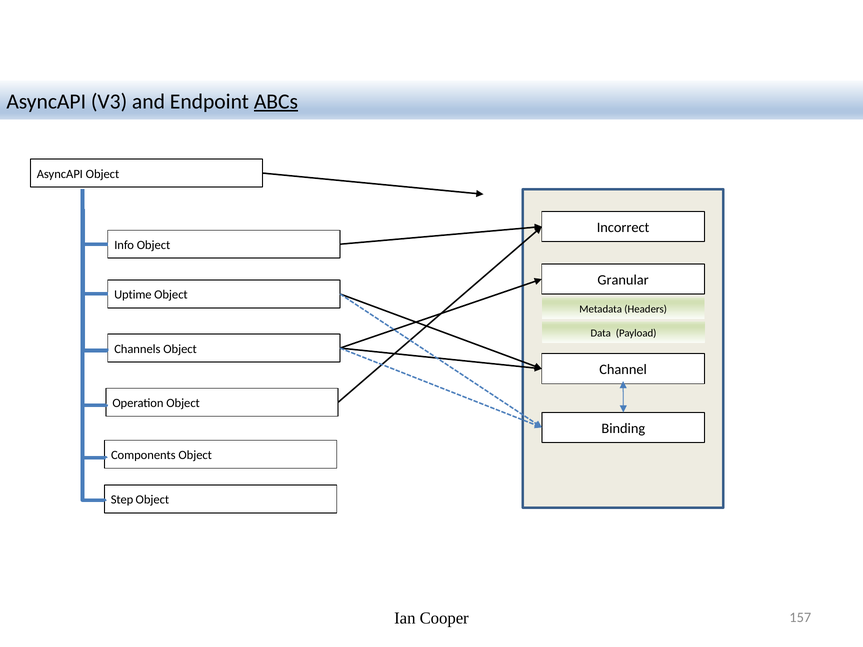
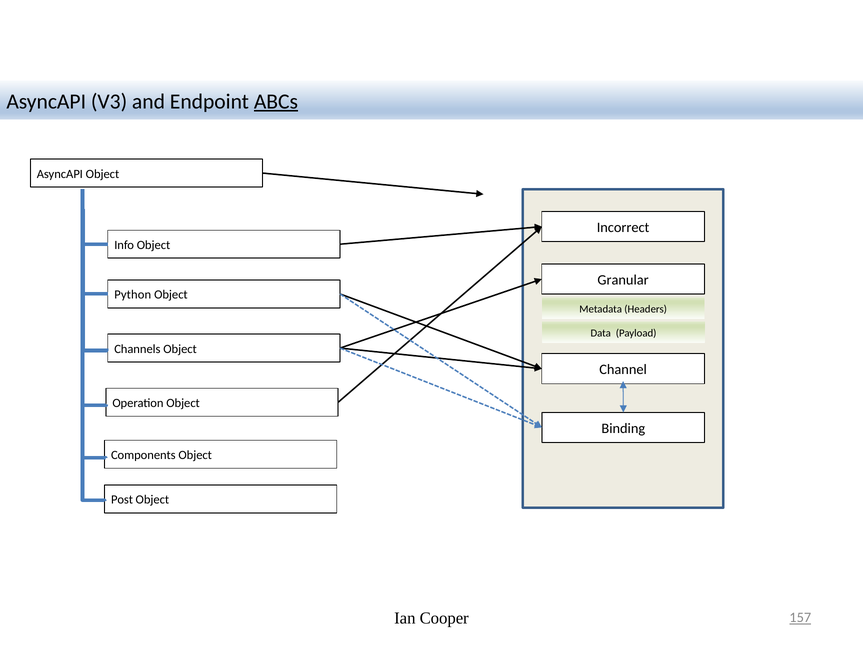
Uptime: Uptime -> Python (133, 295)
Step: Step -> Post (122, 500)
157 underline: none -> present (800, 618)
